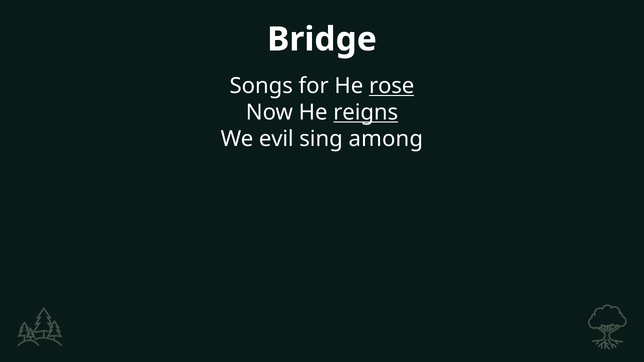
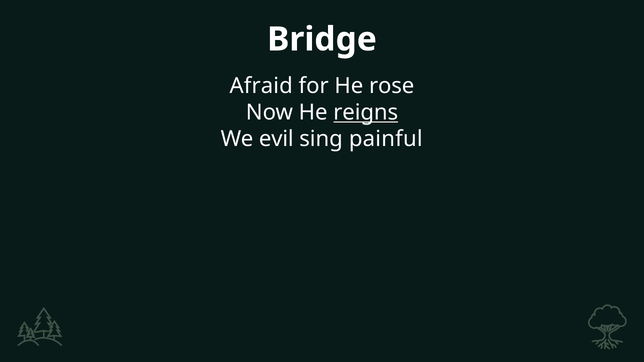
Songs: Songs -> Afraid (261, 86)
rose underline: present -> none (392, 86)
among: among -> painful (386, 139)
